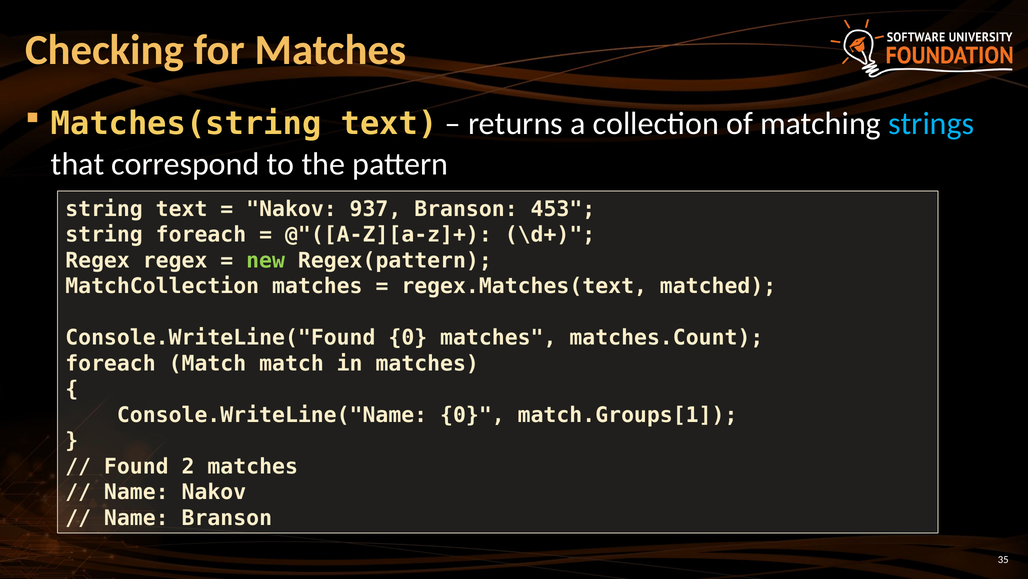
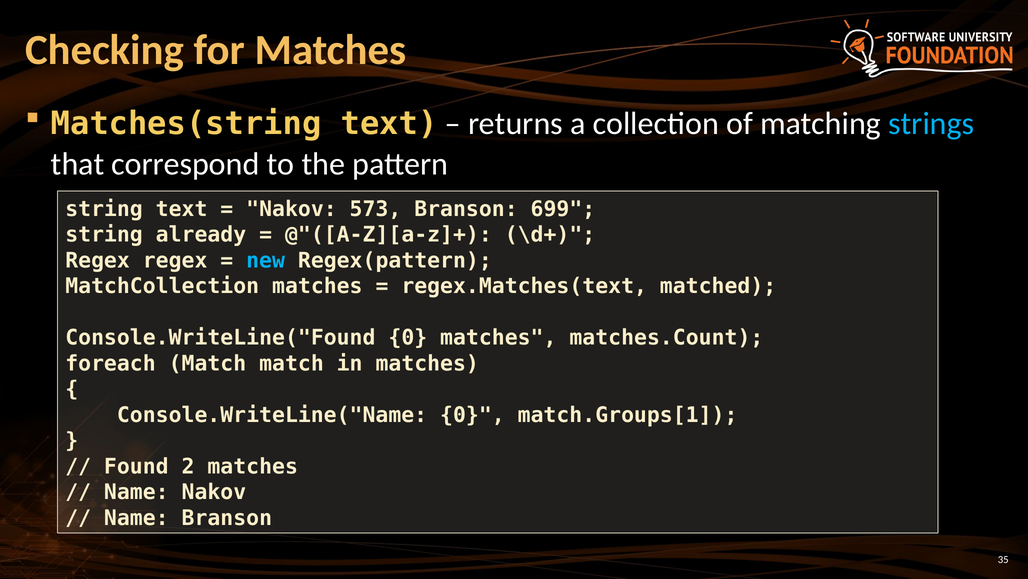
937: 937 -> 573 (375, 209)
453: 453 -> 699 (563, 209)
string foreach: foreach -> already (201, 235)
new colour: light green -> light blue (266, 260)
